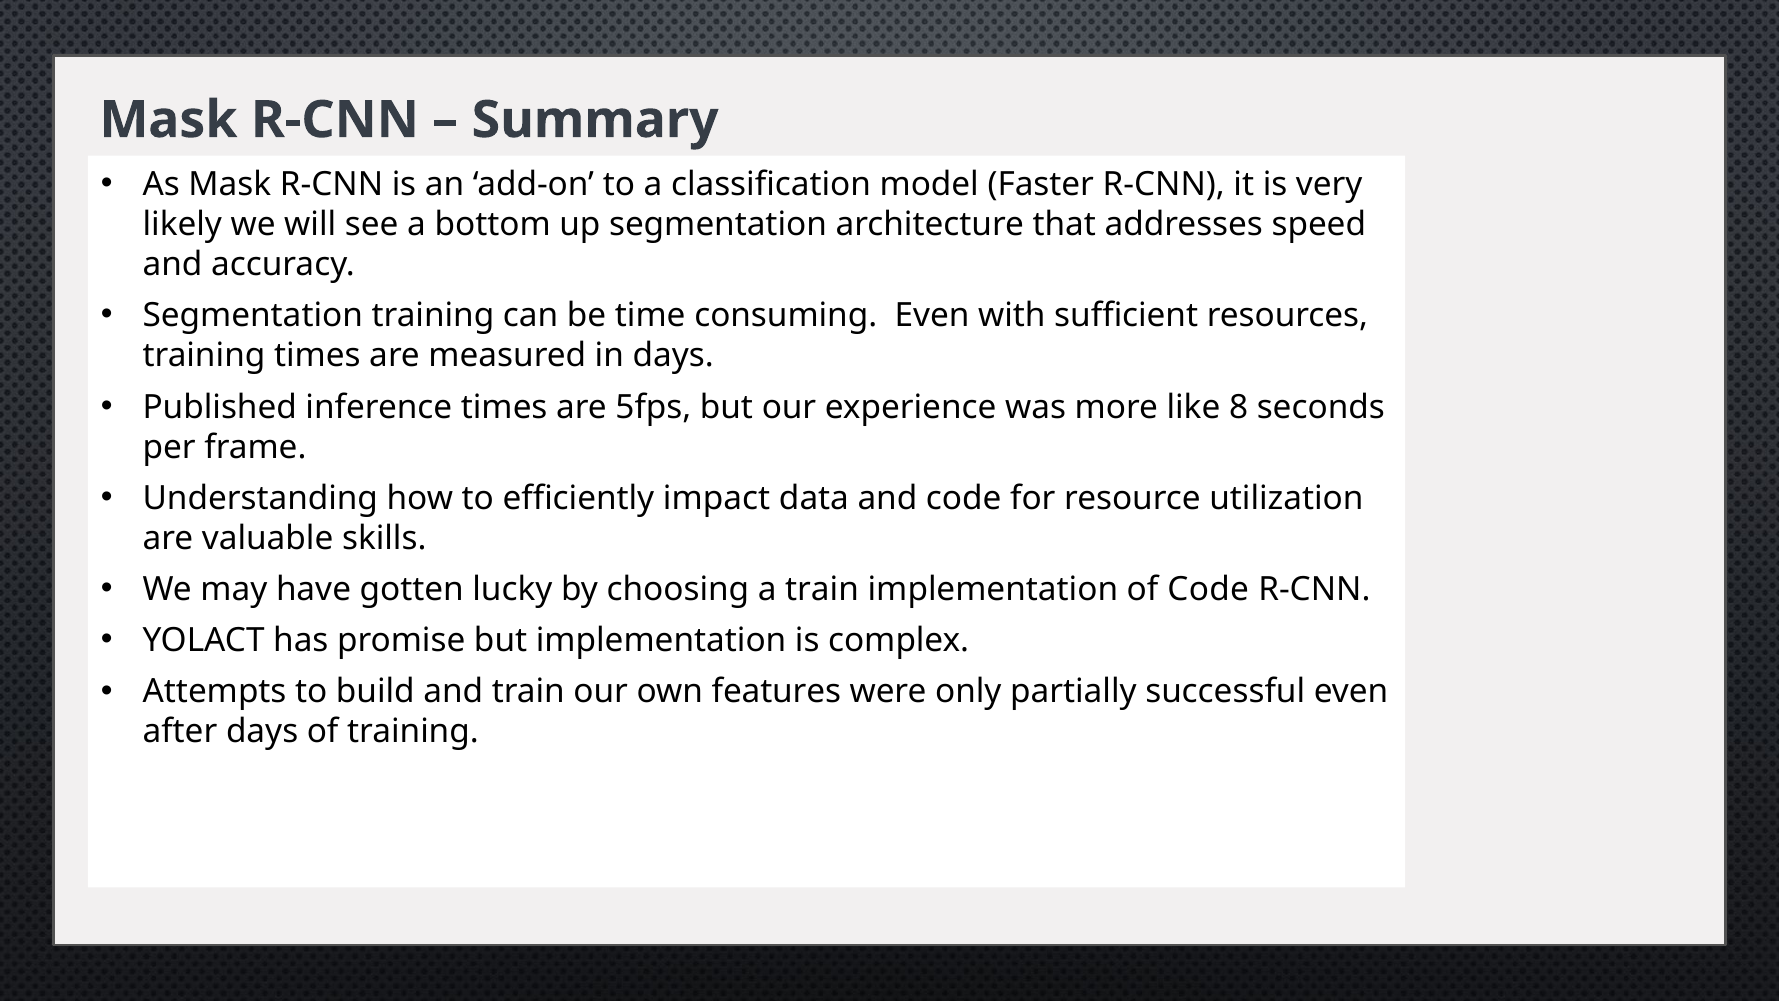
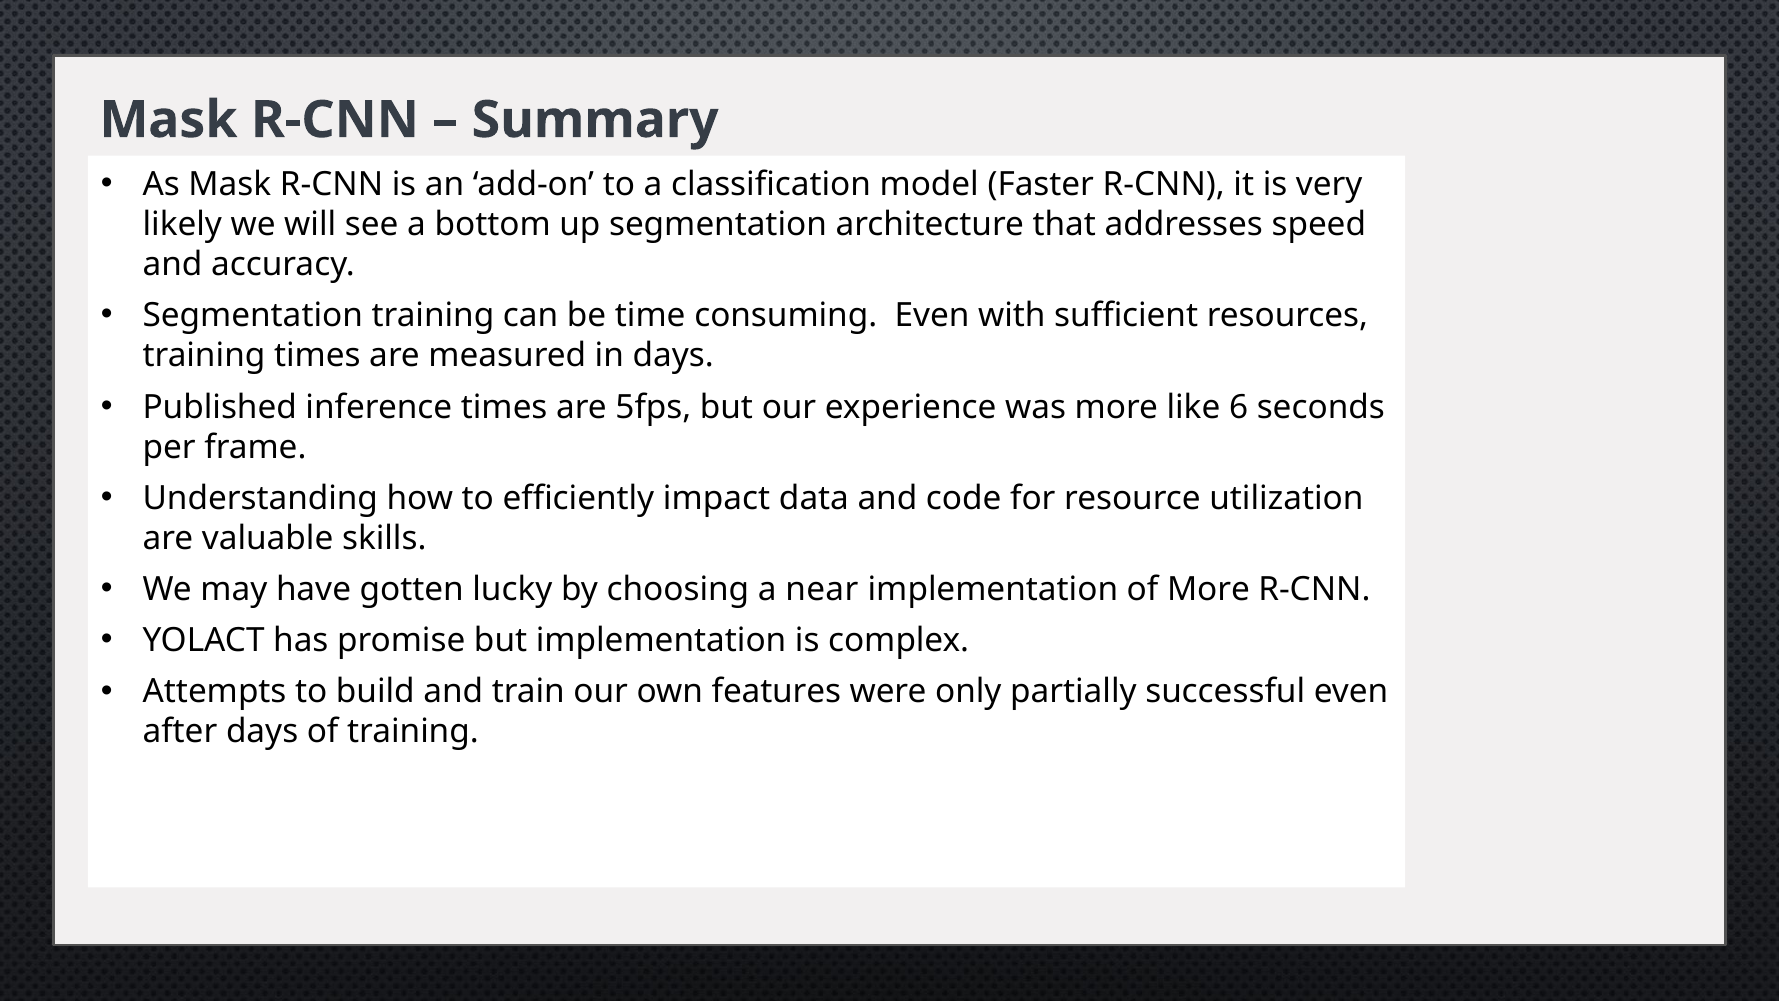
8: 8 -> 6 (1239, 407)
a train: train -> near (822, 589)
of Code: Code -> More (1208, 589)
